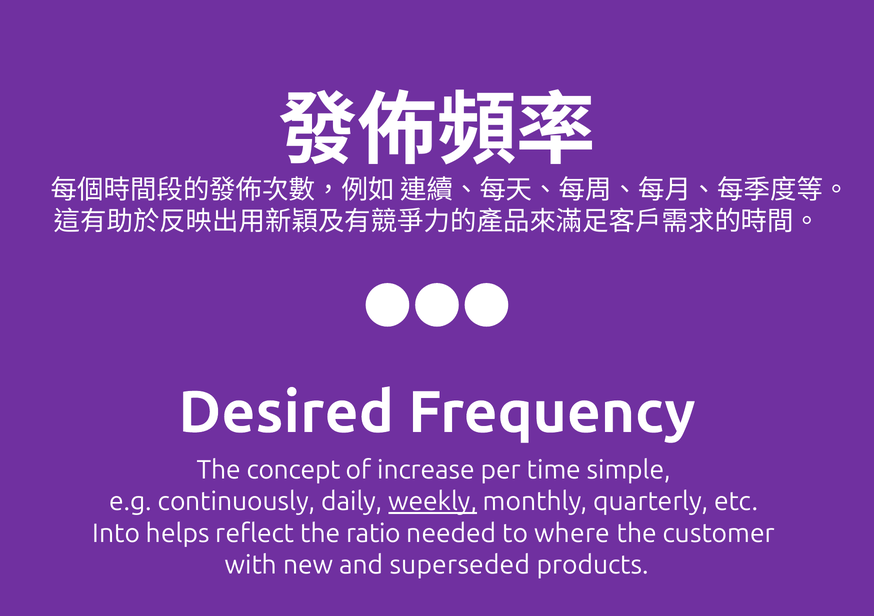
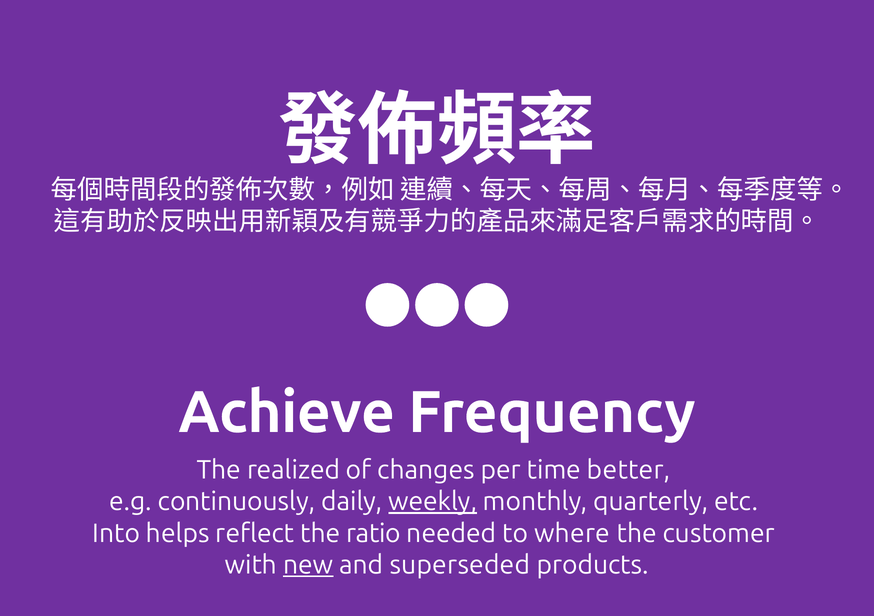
Desired: Desired -> Achieve (287, 413)
concept: concept -> realized (294, 470)
increase: increase -> changes (426, 470)
simple: simple -> better (629, 470)
new underline: none -> present (308, 565)
